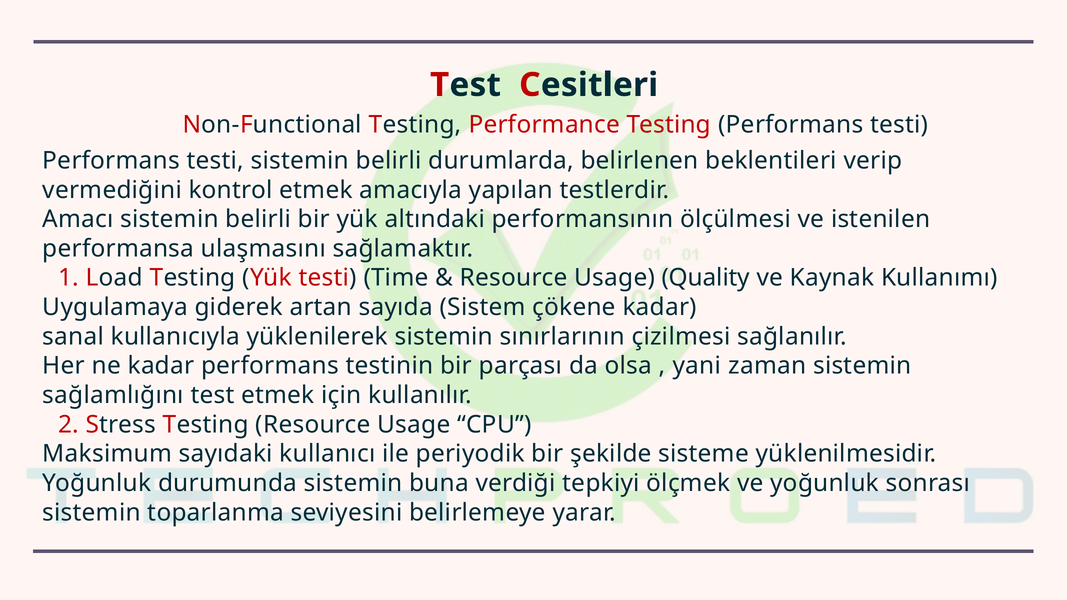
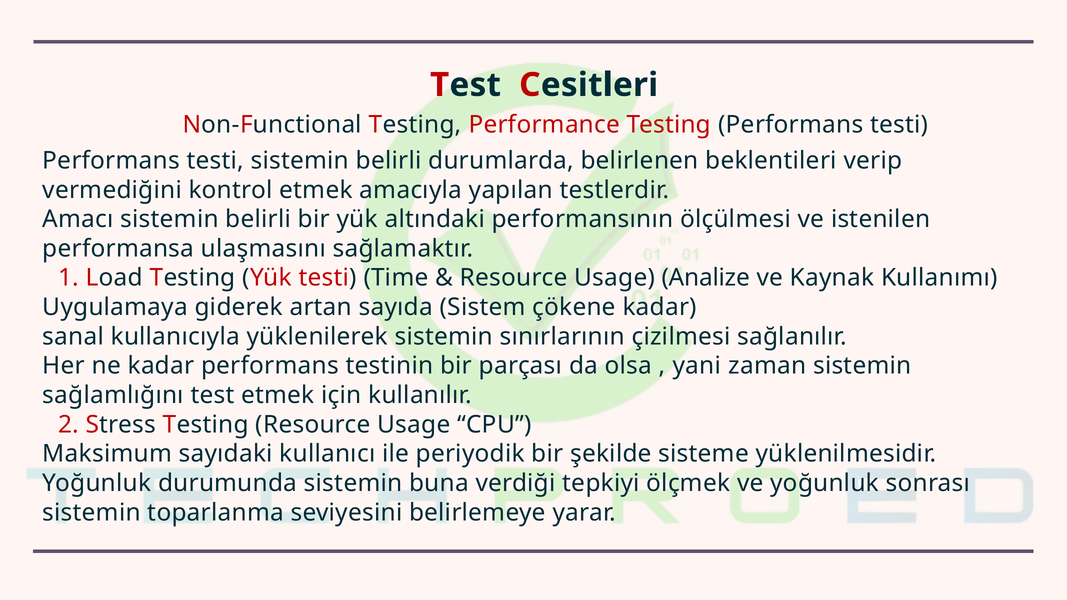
Quality: Quality -> Analize (706, 278)
